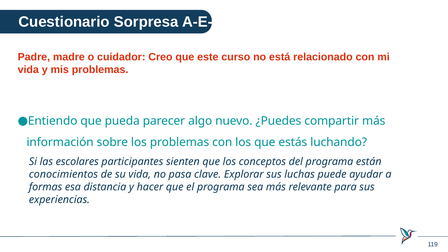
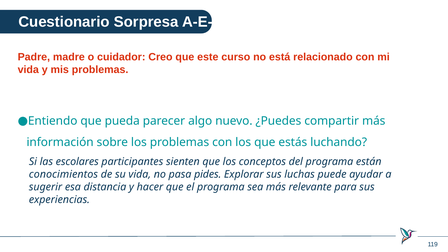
clave: clave -> pides (208, 174)
formas: formas -> sugerir (46, 187)
